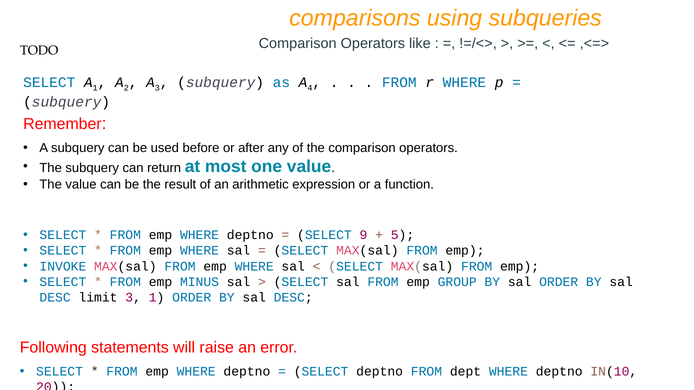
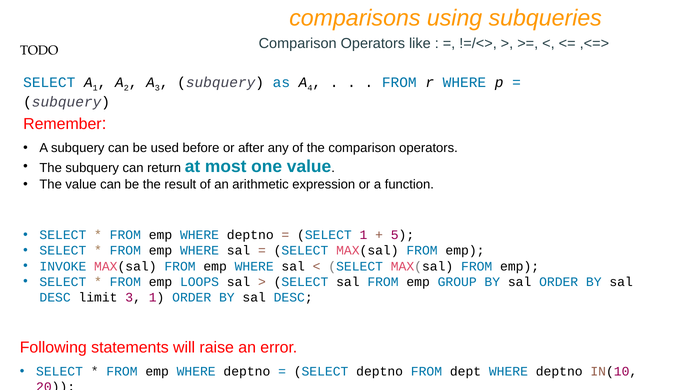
SELECT 9: 9 -> 1 (363, 235)
MINUS: MINUS -> LOOPS (200, 282)
